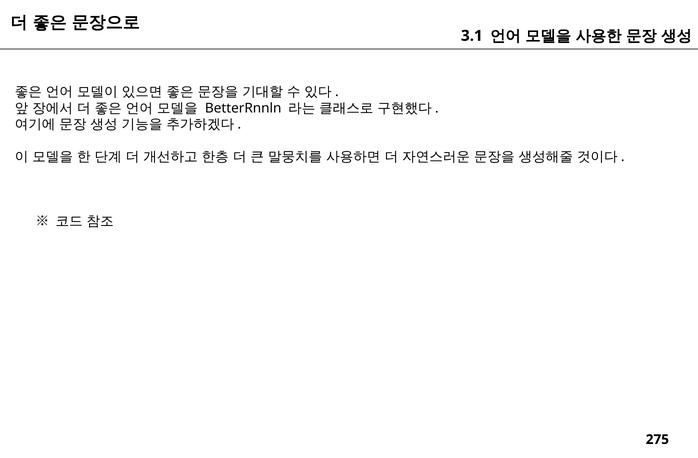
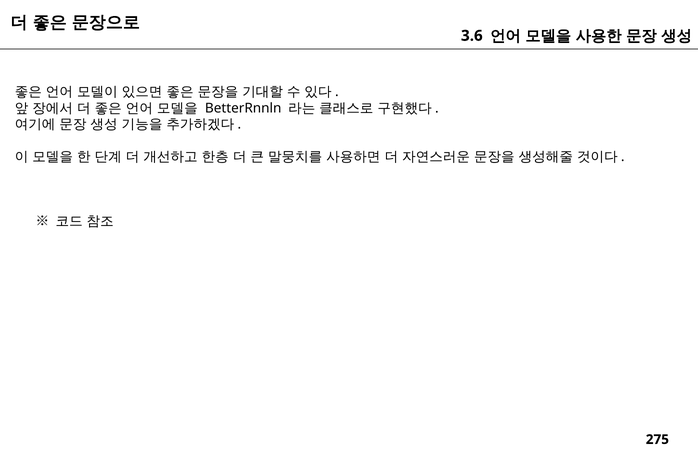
3.1: 3.1 -> 3.6 (472, 36)
